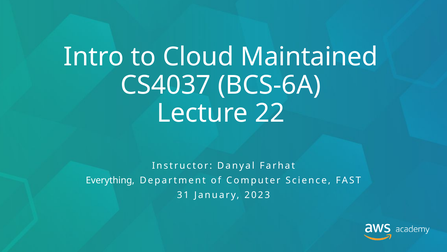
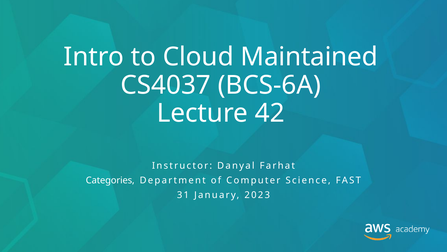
22: 22 -> 42 (270, 113)
Everything: Everything -> Categories (110, 180)
